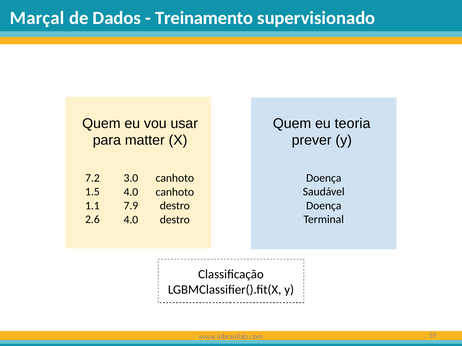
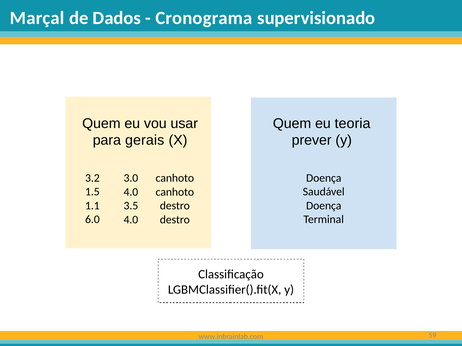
Treinamento: Treinamento -> Cronograma (204, 18)
matter: matter -> gerais (145, 141)
7.2: 7.2 -> 3.2 (92, 178)
7.9: 7.9 -> 3.5 (131, 206)
2.6: 2.6 -> 6.0 (92, 220)
